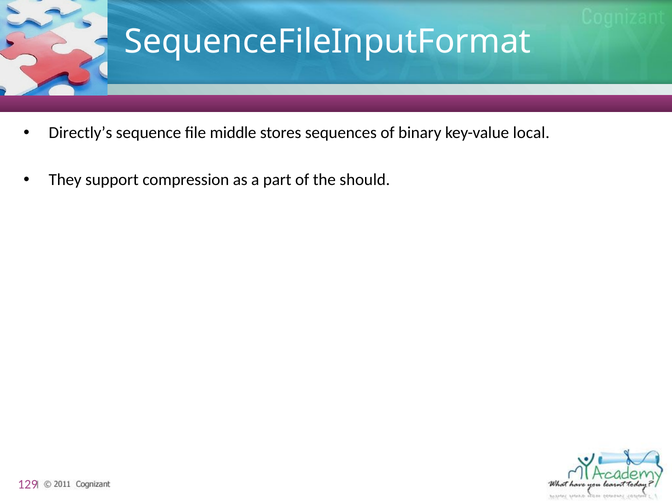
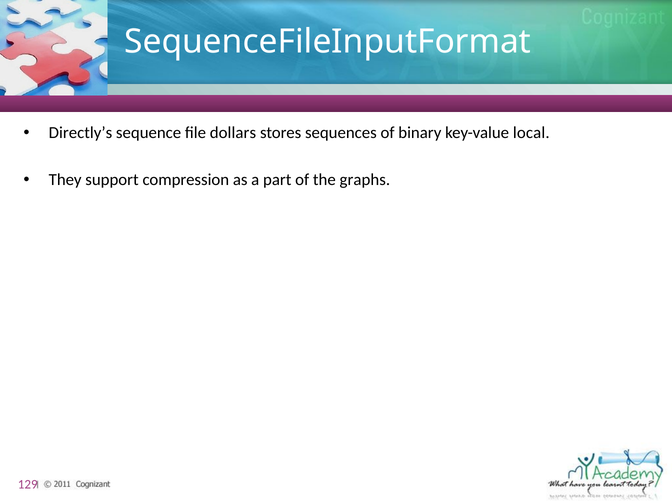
middle: middle -> dollars (233, 133)
should: should -> graphs (365, 180)
